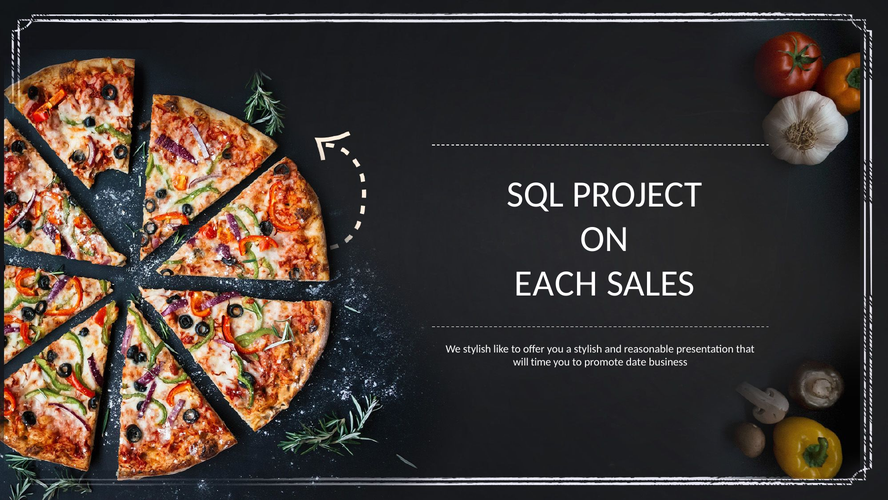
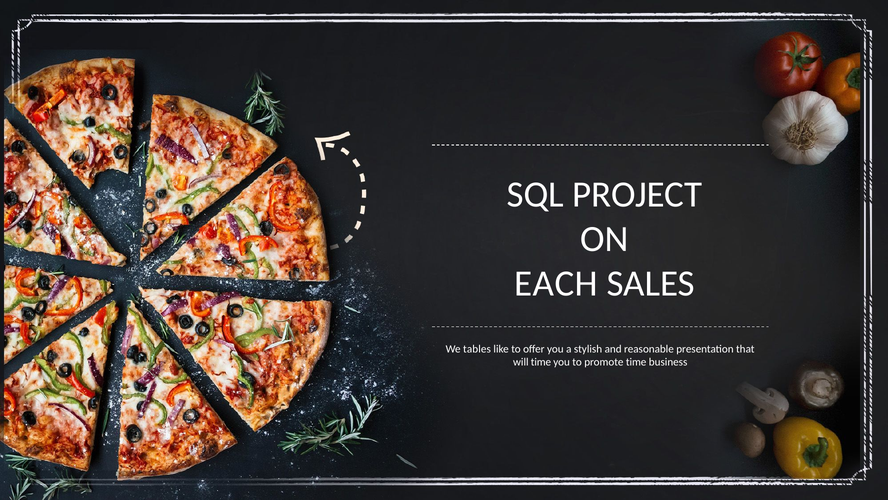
We stylish: stylish -> tables (477, 349)
promote date: date -> time (636, 362)
